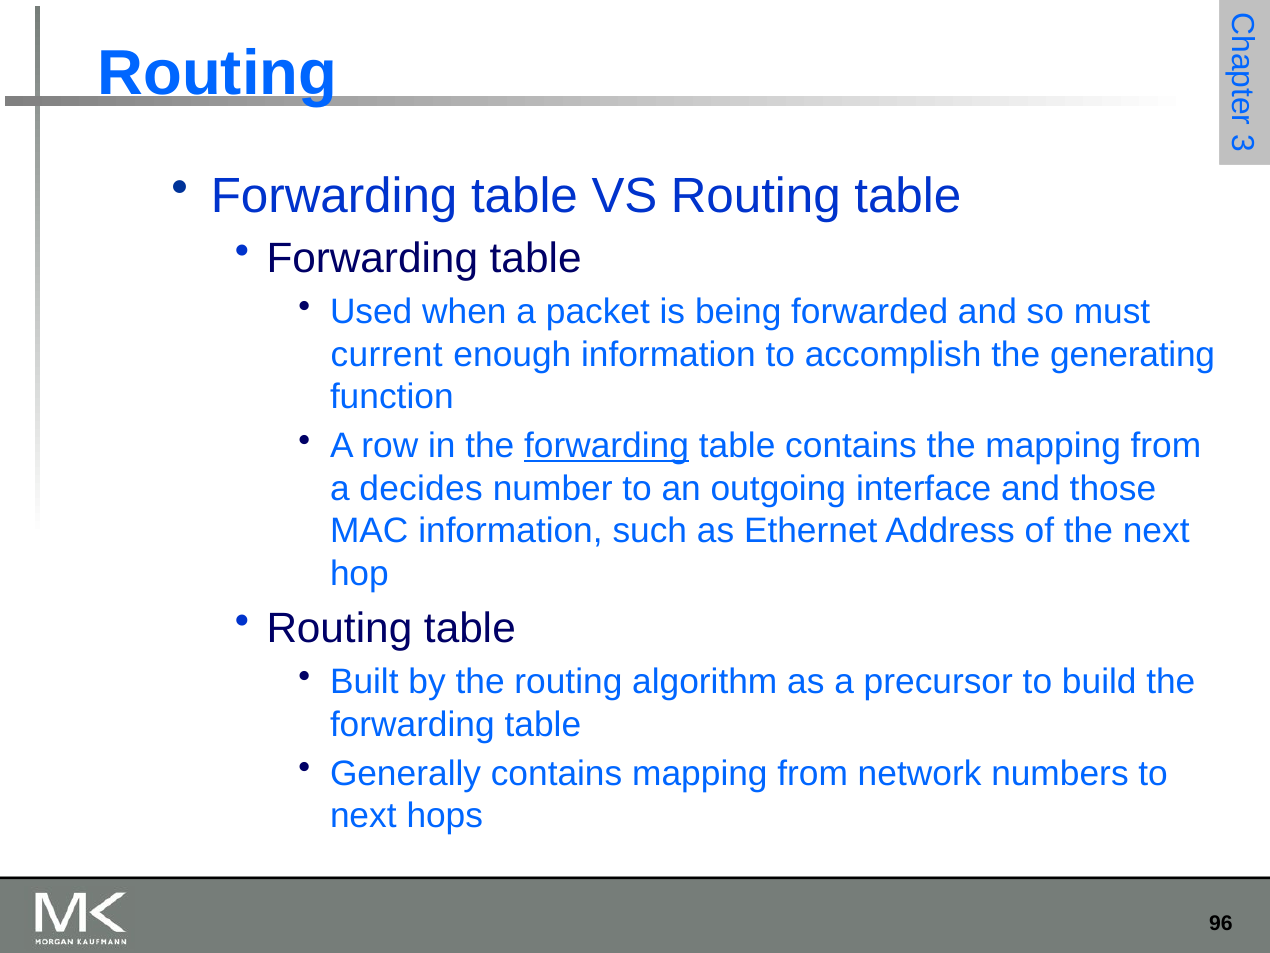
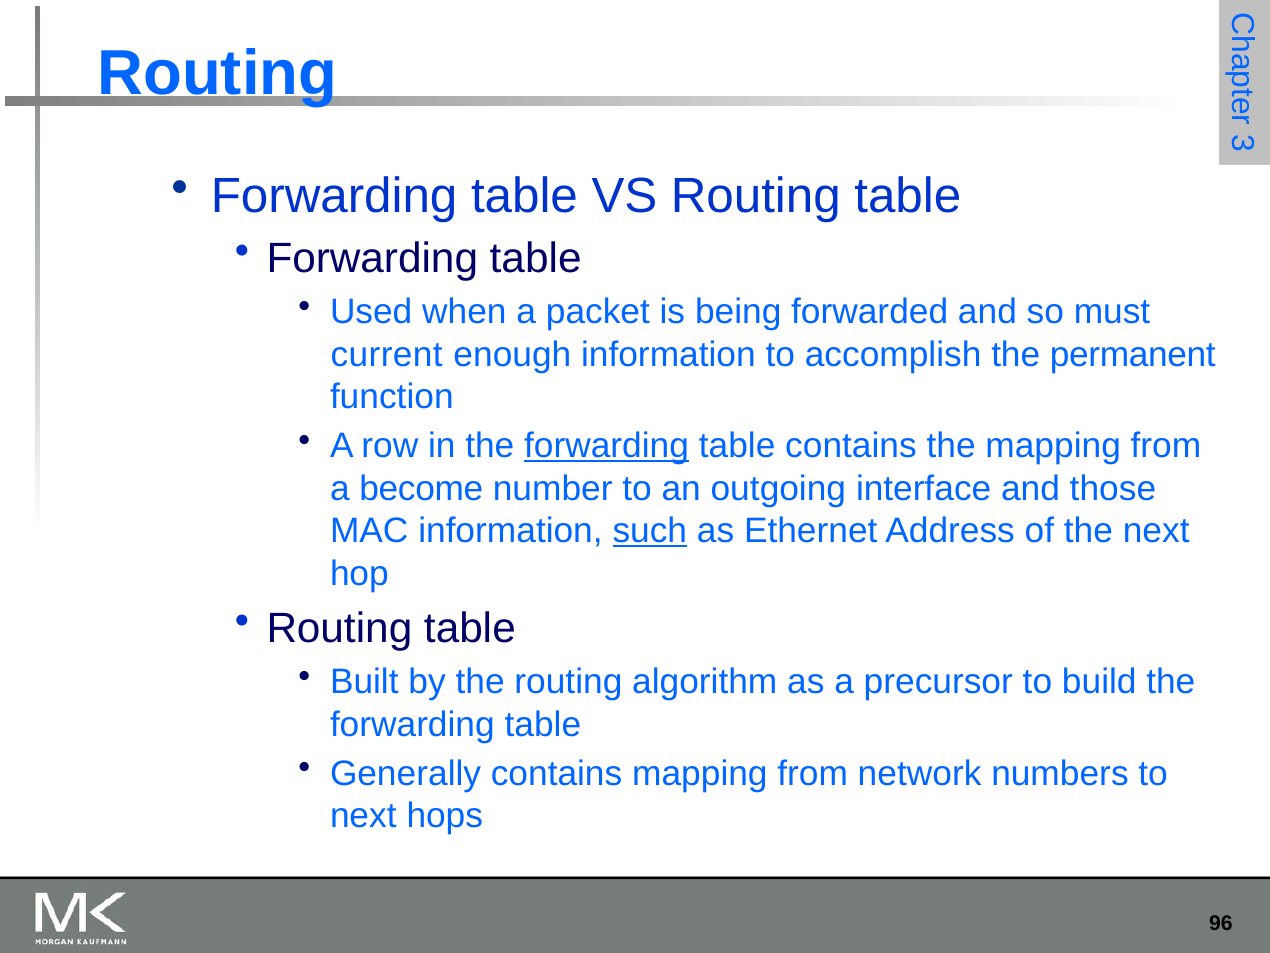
generating: generating -> permanent (1133, 354)
decides: decides -> become (421, 488)
such underline: none -> present (650, 531)
